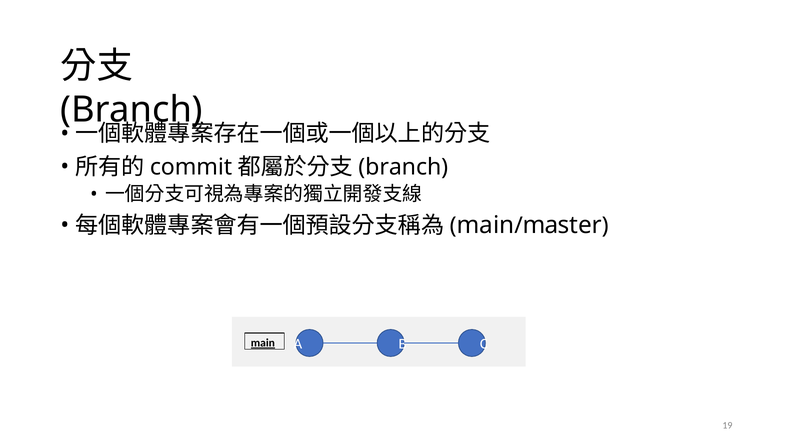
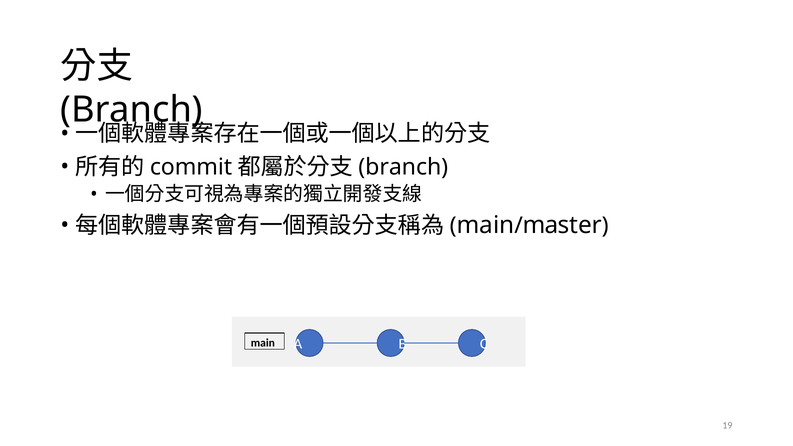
main underline: present -> none (263, 343)
